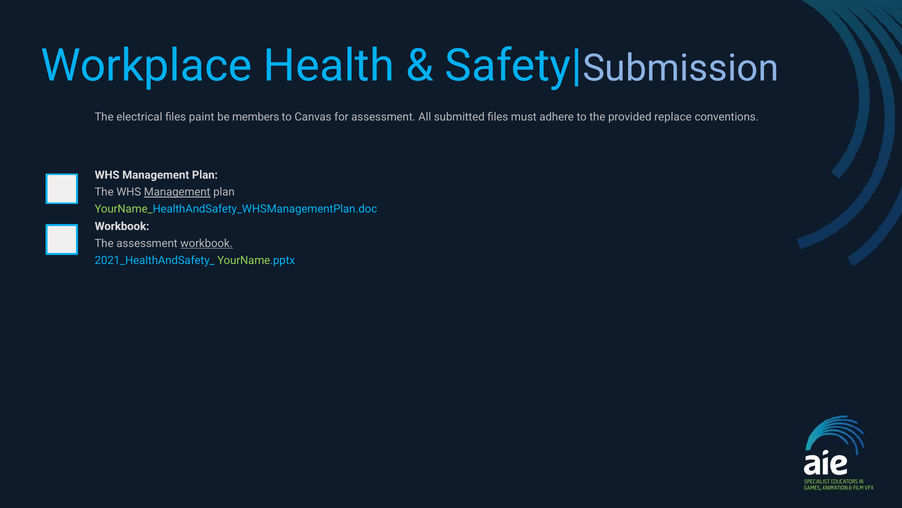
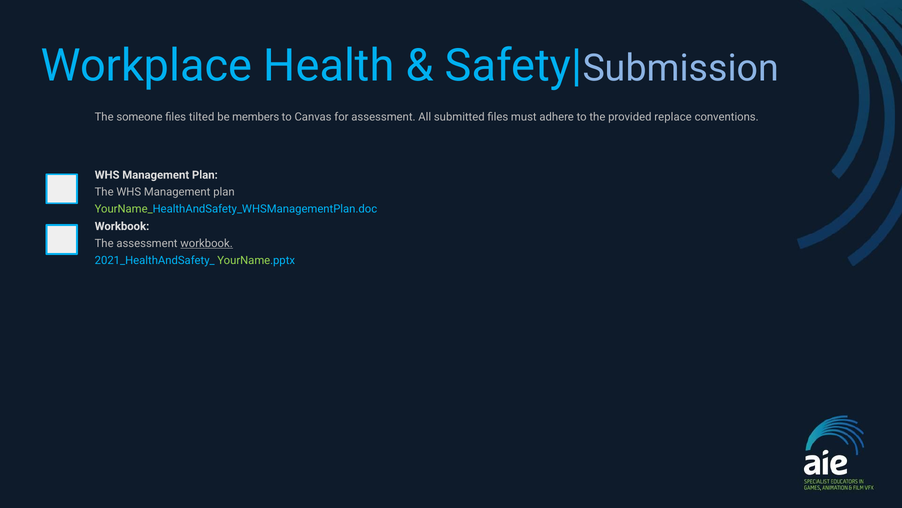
electrical: electrical -> someone (139, 117)
paint: paint -> tilted (202, 117)
Management underline: present -> none (177, 192)
